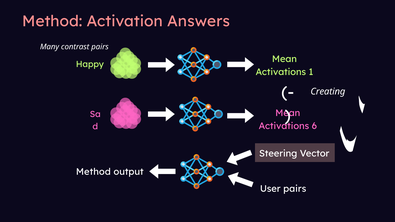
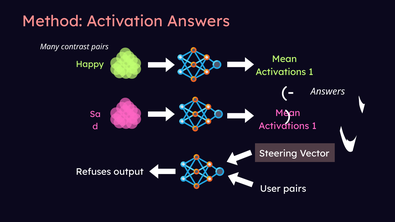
Creating: Creating -> Answers (328, 92)
6: 6 -> 1 (314, 126)
Method: Method -> Refuses (93, 172)
